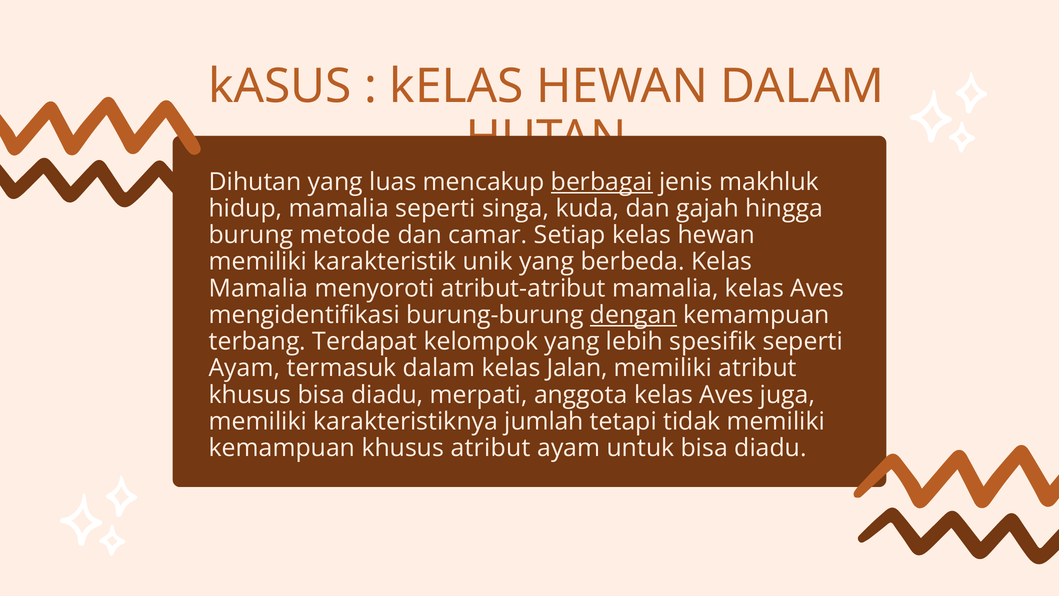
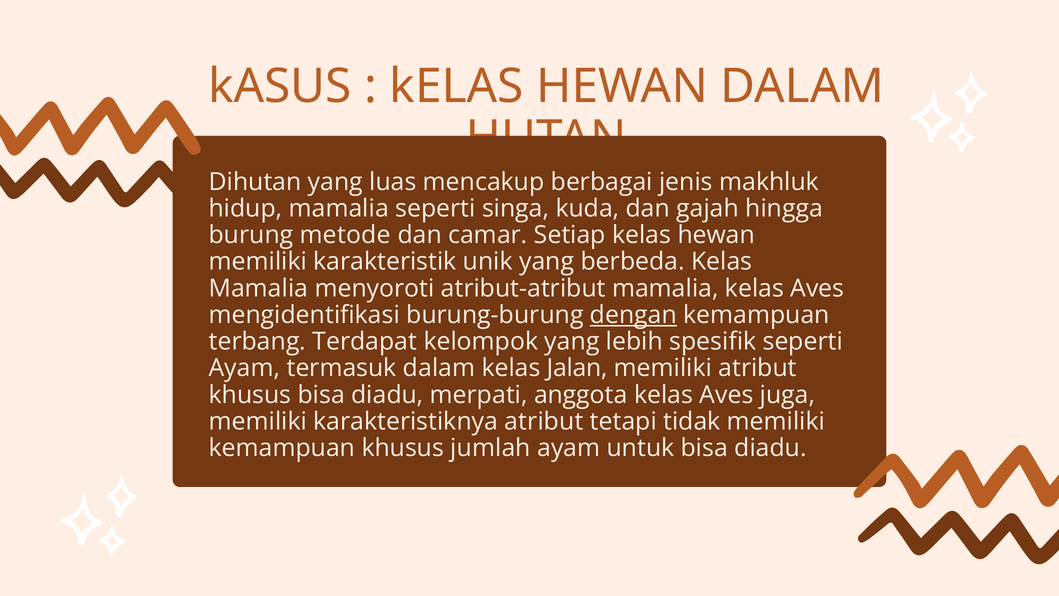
berbagai underline: present -> none (602, 182)
karakteristiknya jumlah: jumlah -> atribut (544, 421)
khusus atribut: atribut -> jumlah (491, 448)
